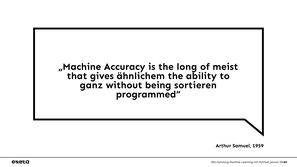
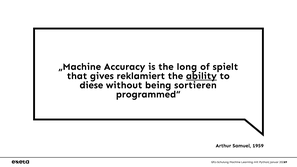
meist: meist -> spielt (225, 67)
ähnlichem: ähnlichem -> reklamiert (141, 76)
ability underline: none -> present (201, 76)
ganz: ganz -> diese (91, 85)
